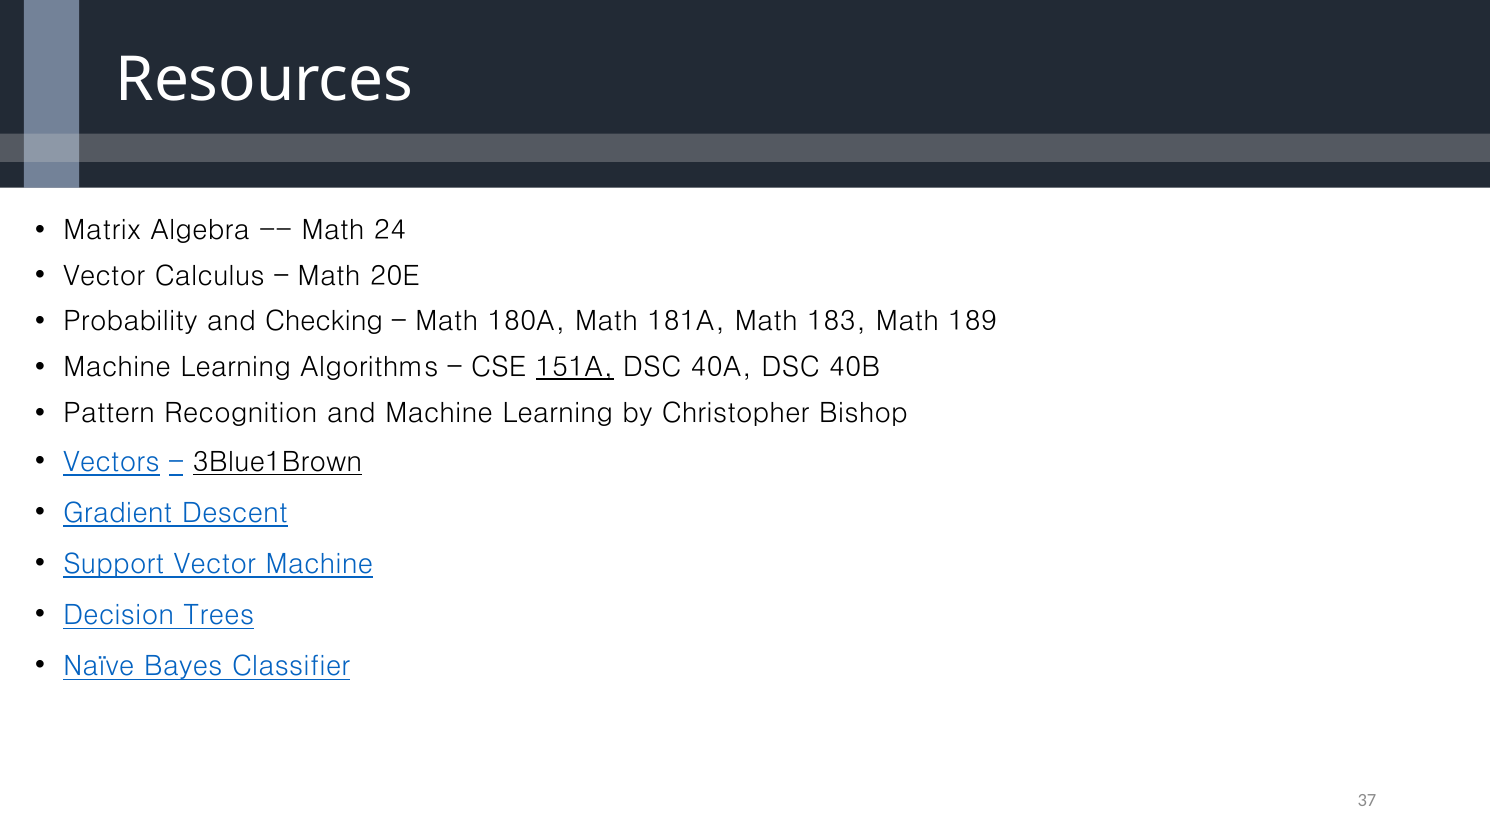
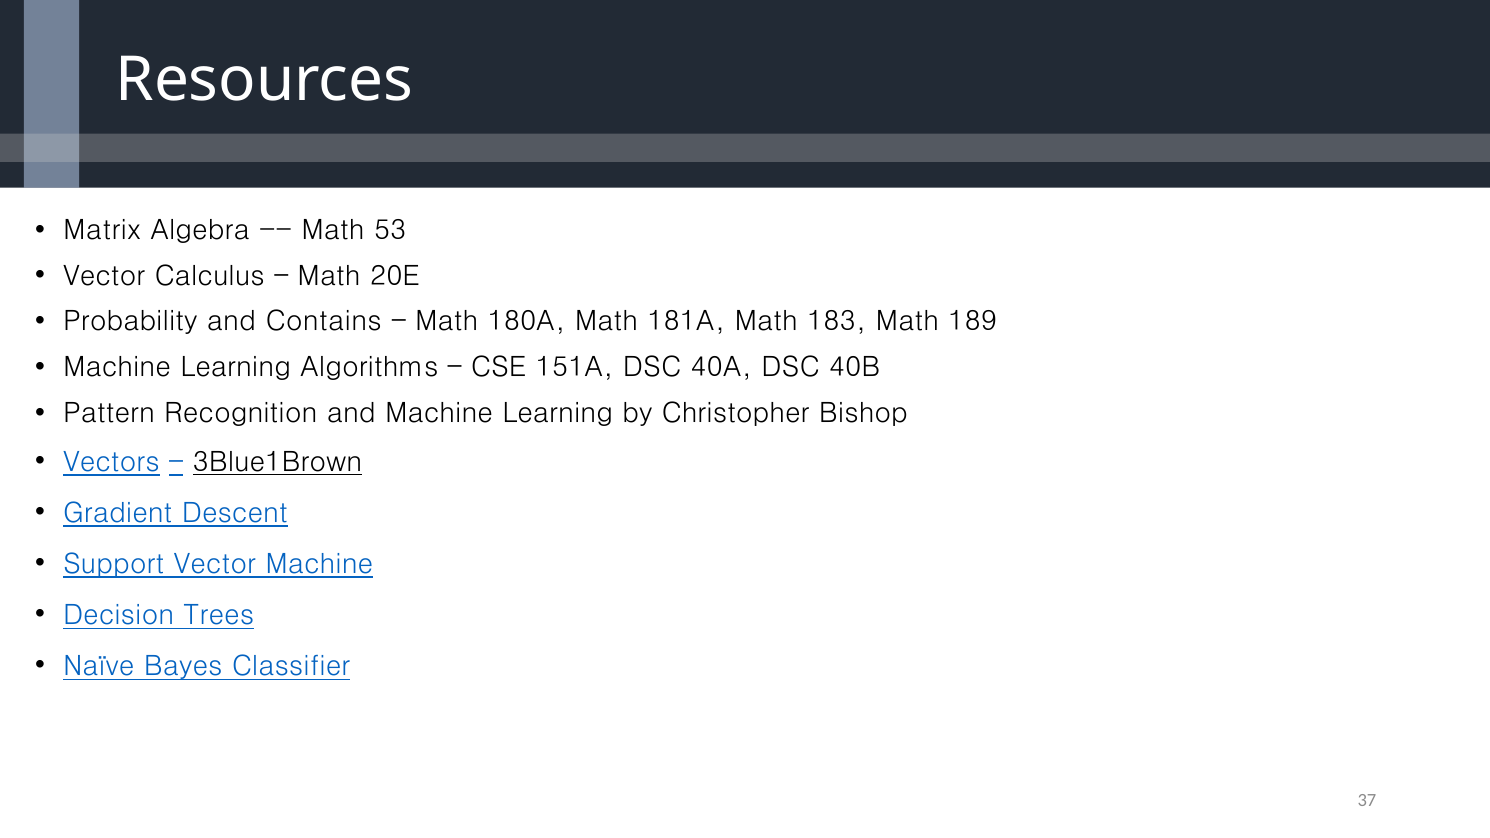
24: 24 -> 53 (390, 230)
Checking: Checking -> Contains (324, 322)
151A underline: present -> none (575, 367)
